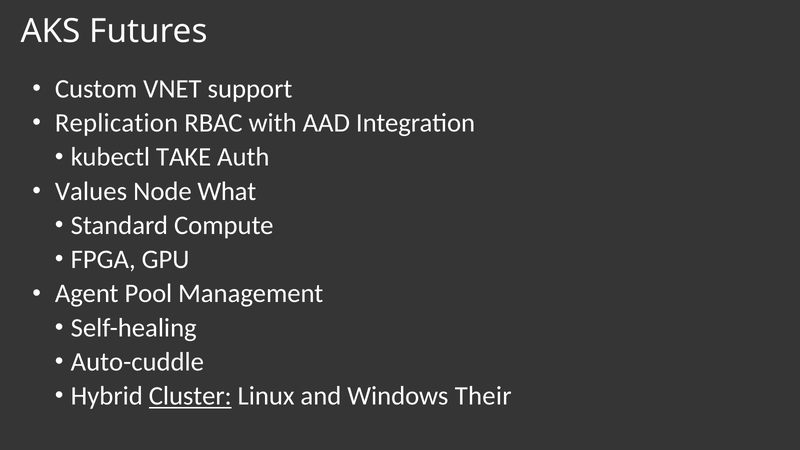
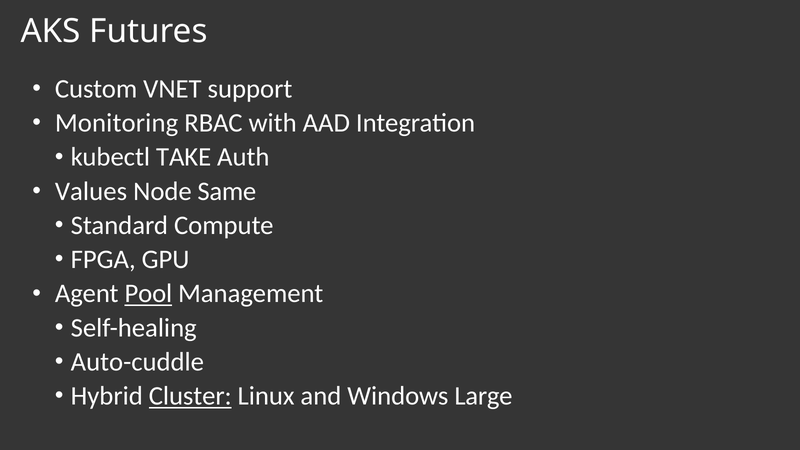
Replication: Replication -> Monitoring (117, 123)
What: What -> Same (227, 191)
Pool underline: none -> present (148, 294)
Their: Their -> Large (483, 396)
